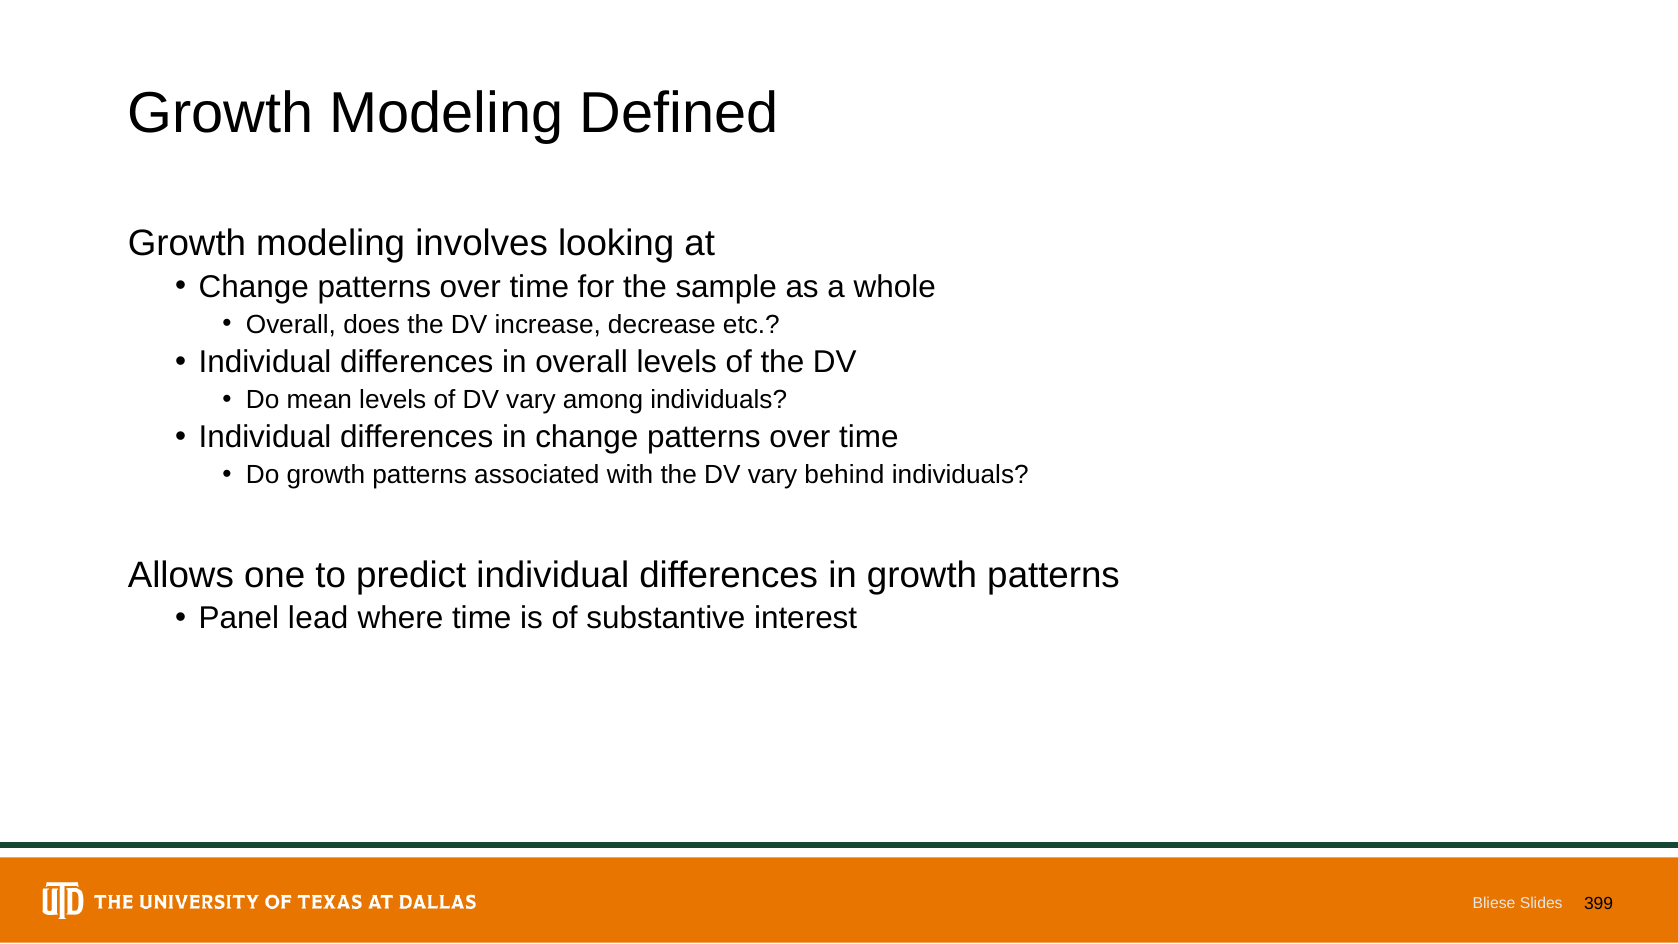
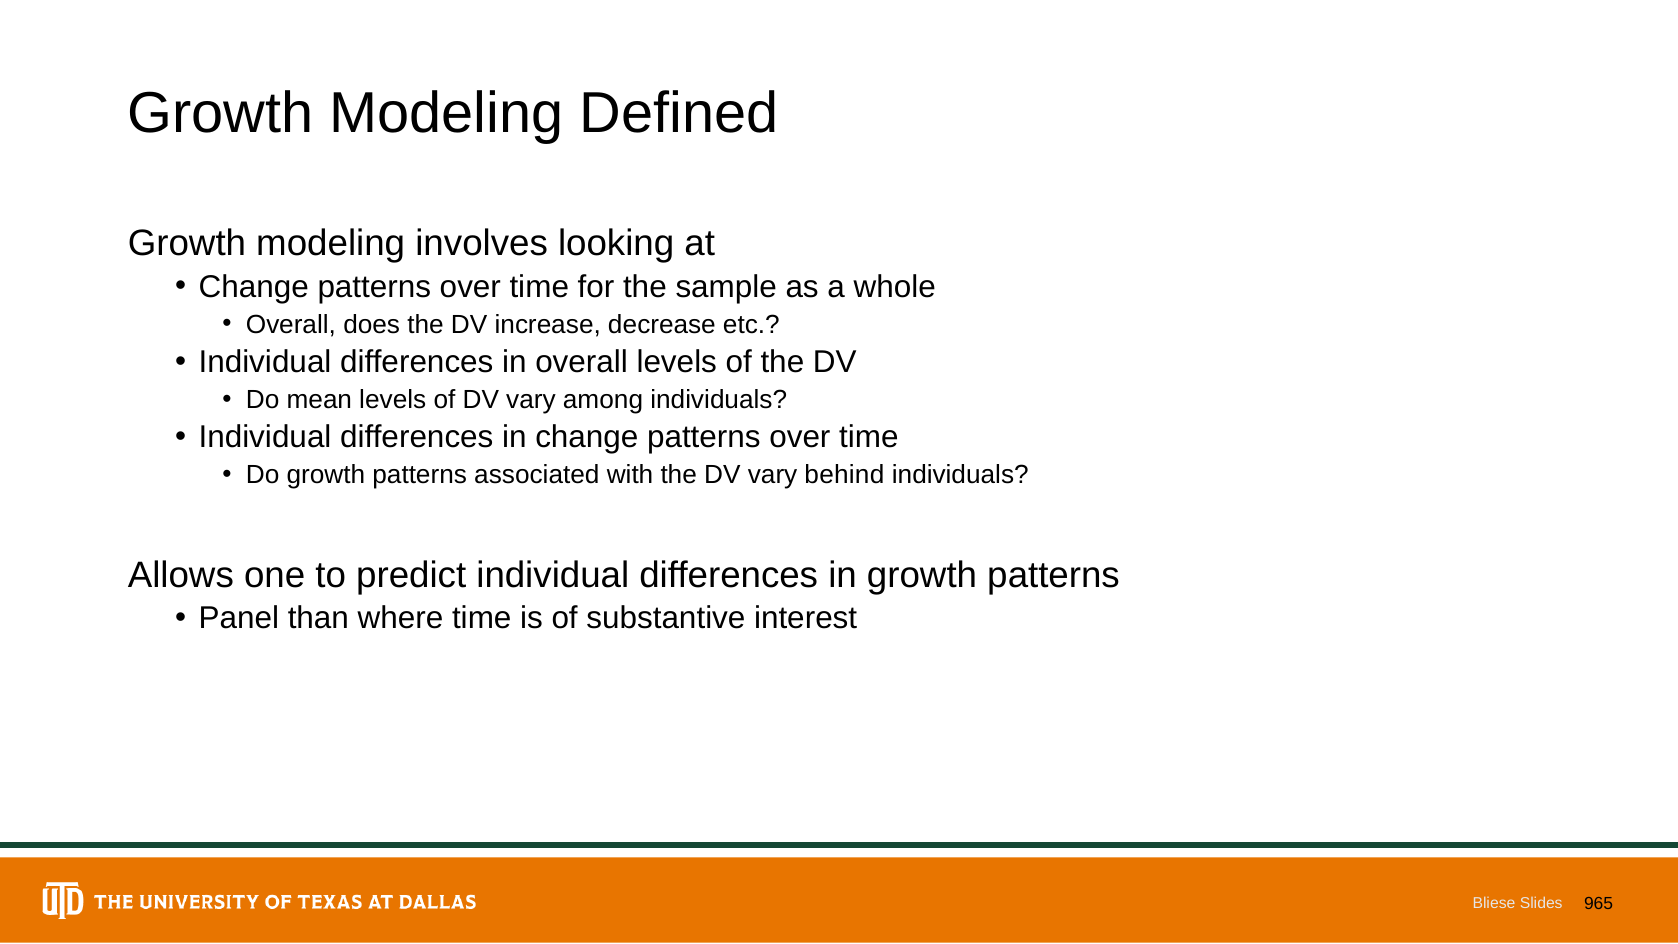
lead: lead -> than (318, 618)
399: 399 -> 965 (1599, 904)
